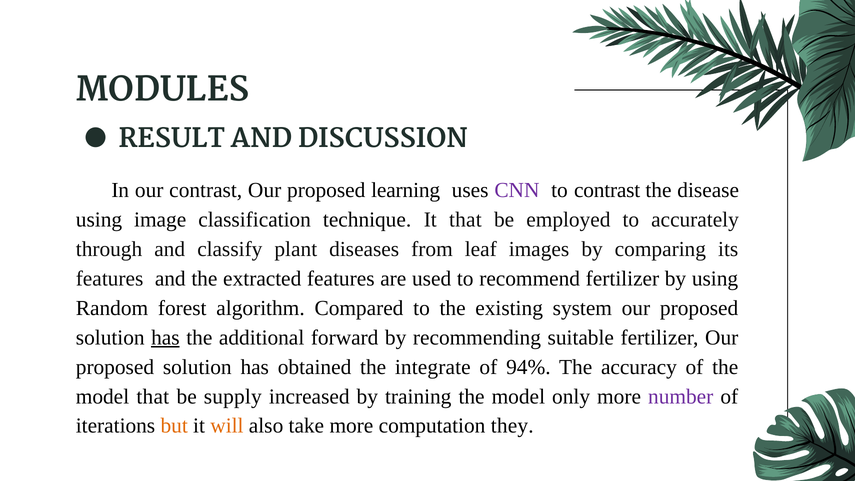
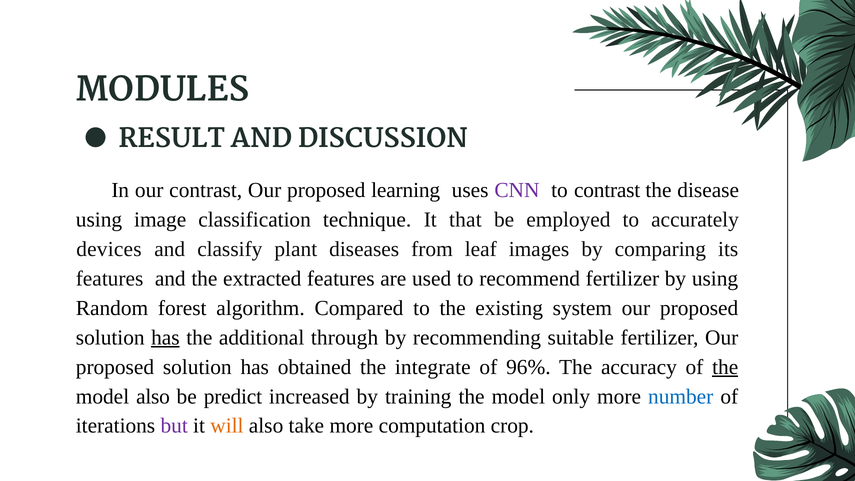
through: through -> devices (109, 249)
forward: forward -> through (345, 337)
94%: 94% -> 96% (528, 367)
the underline: none -> present (725, 367)
model that: that -> also (153, 396)
supply: supply -> predict (233, 396)
number colour: purple -> blue (681, 396)
but colour: orange -> purple (174, 426)
they: they -> crop (512, 426)
